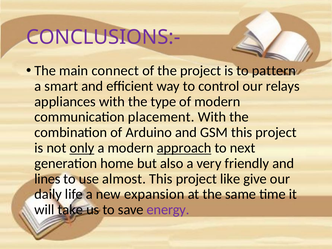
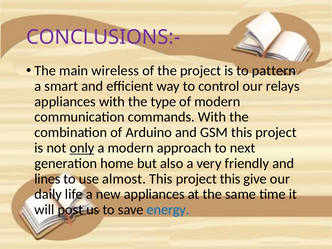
connect: connect -> wireless (115, 71)
placement: placement -> commands (161, 117)
approach underline: present -> none (184, 148)
project like: like -> this (230, 179)
new expansion: expansion -> appliances (154, 194)
take: take -> post (70, 210)
energy colour: purple -> blue (168, 210)
